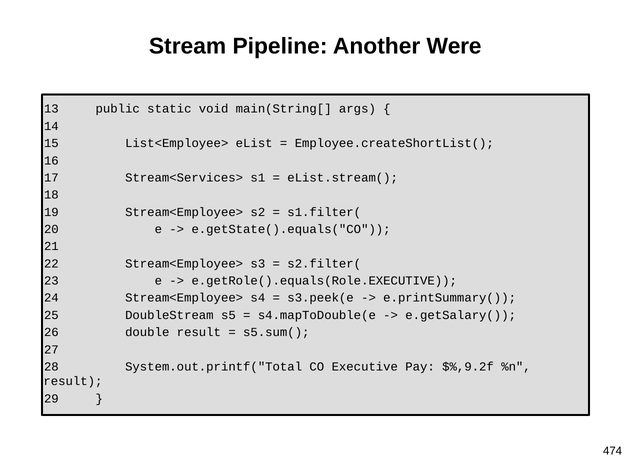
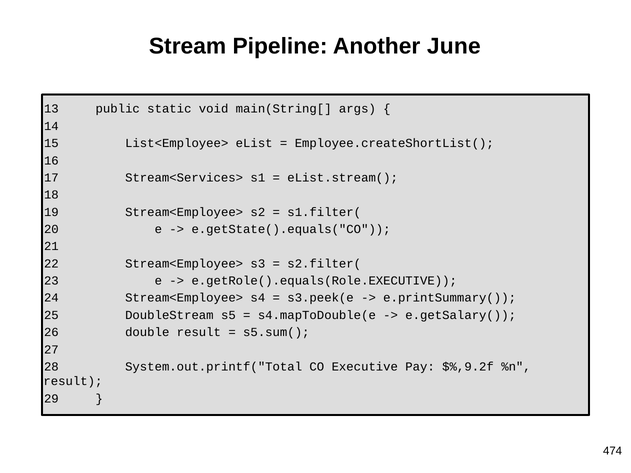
Were: Were -> June (454, 46)
